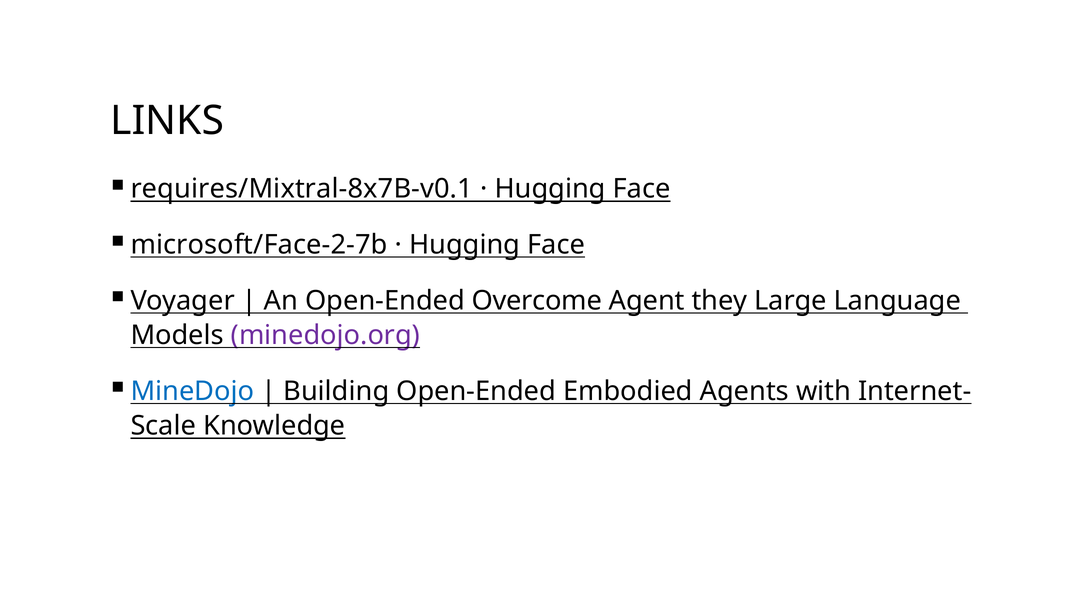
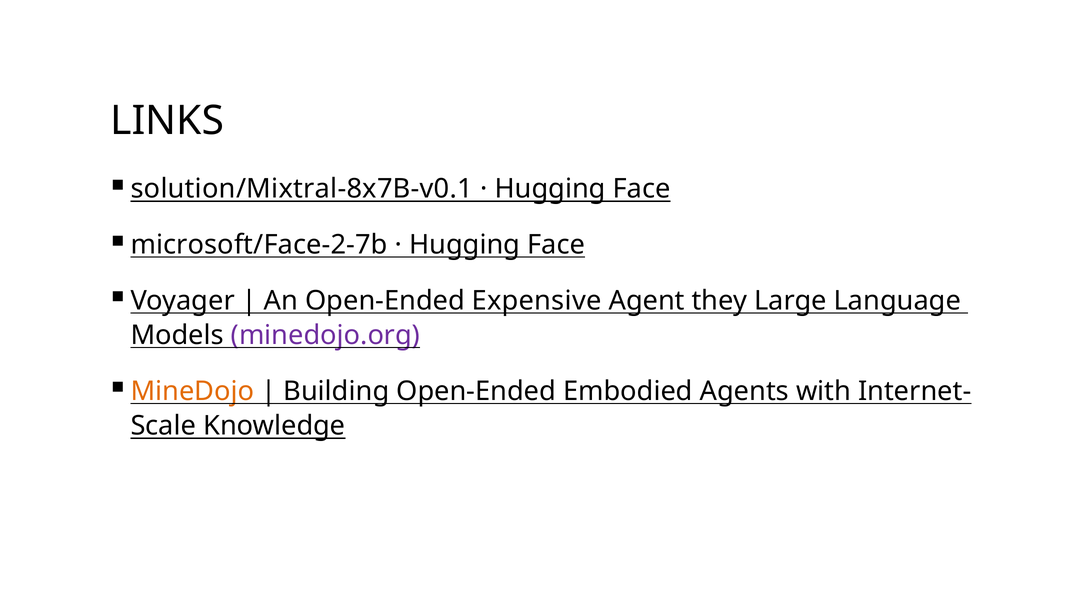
requires/Mixtral-8x7B-v0.1: requires/Mixtral-8x7B-v0.1 -> solution/Mixtral-8x7B-v0.1 (302, 189)
Overcome: Overcome -> Expensive (537, 301)
MineDojo colour: blue -> orange (192, 391)
